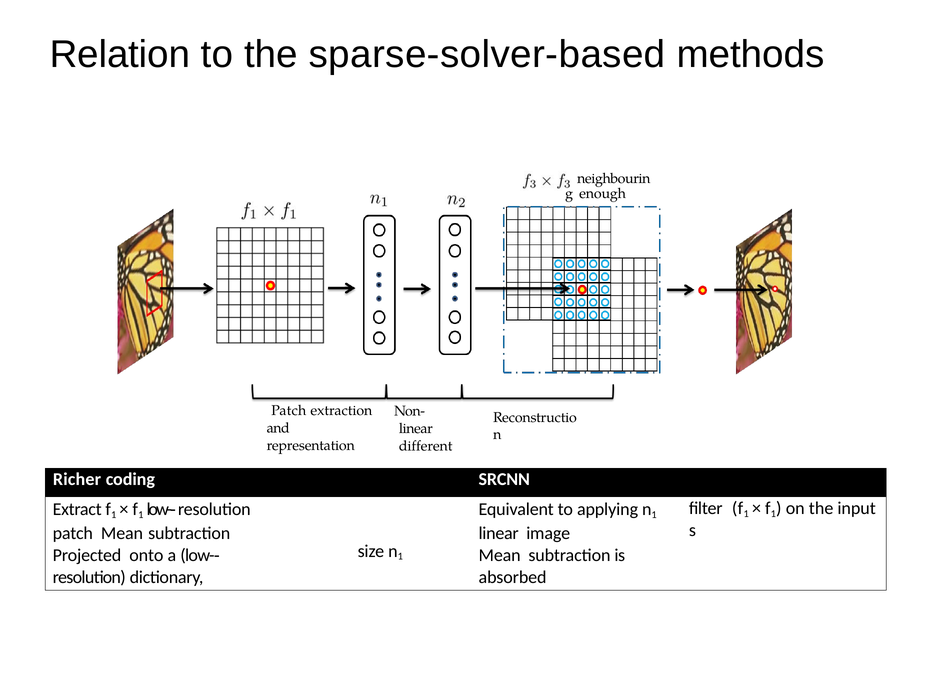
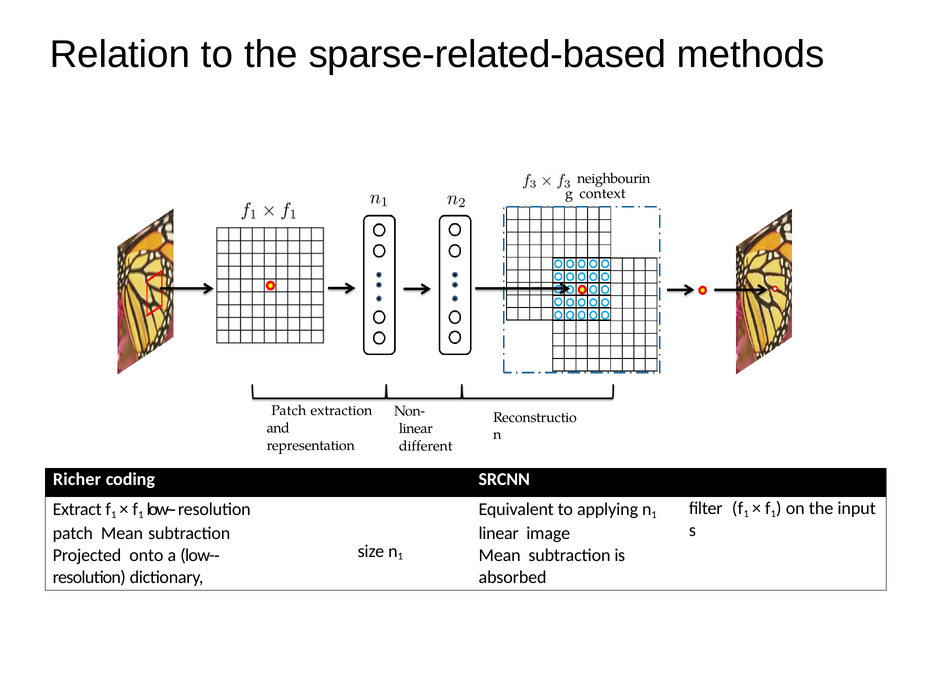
sparse-solver-based: sparse-solver-based -> sparse-related-based (487, 55)
enough: enough -> context (602, 194)
